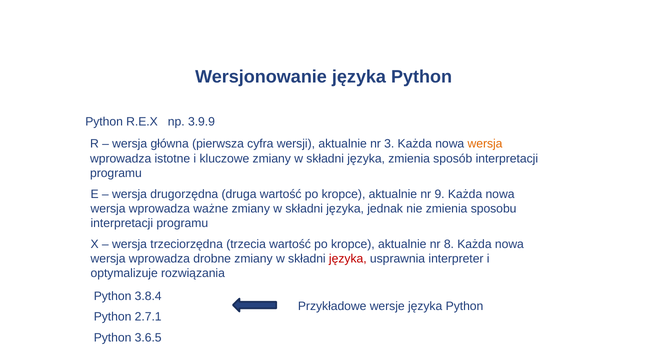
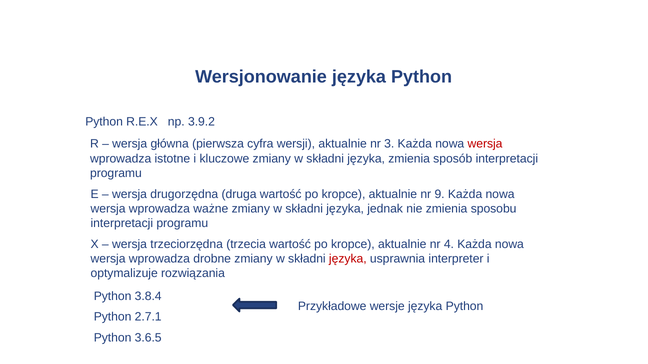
3.9.9: 3.9.9 -> 3.9.2 (201, 122)
wersja colour: orange -> red (485, 144)
8: 8 -> 4 (449, 245)
